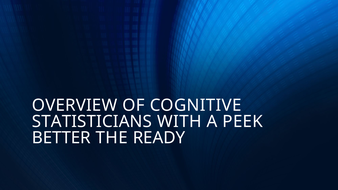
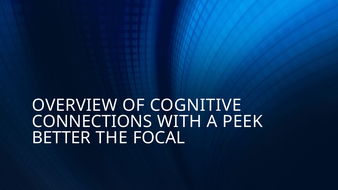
STATISTICIANS: STATISTICIANS -> CONNECTIONS (92, 122)
READY: READY -> FOCAL (159, 138)
